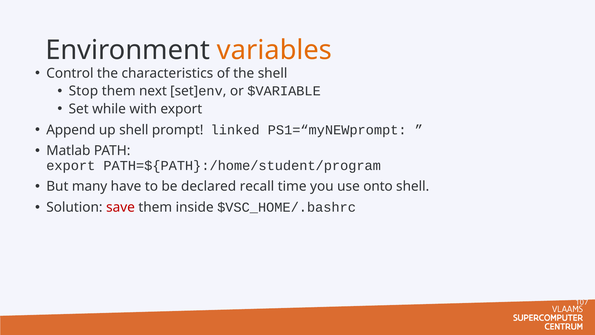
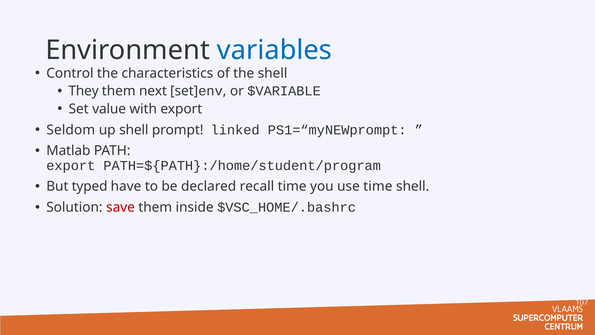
variables colour: orange -> blue (274, 50)
Stop: Stop -> They (84, 91)
while: while -> value (109, 109)
Append: Append -> Seldom (71, 130)
many: many -> typed (90, 186)
use onto: onto -> time (378, 186)
